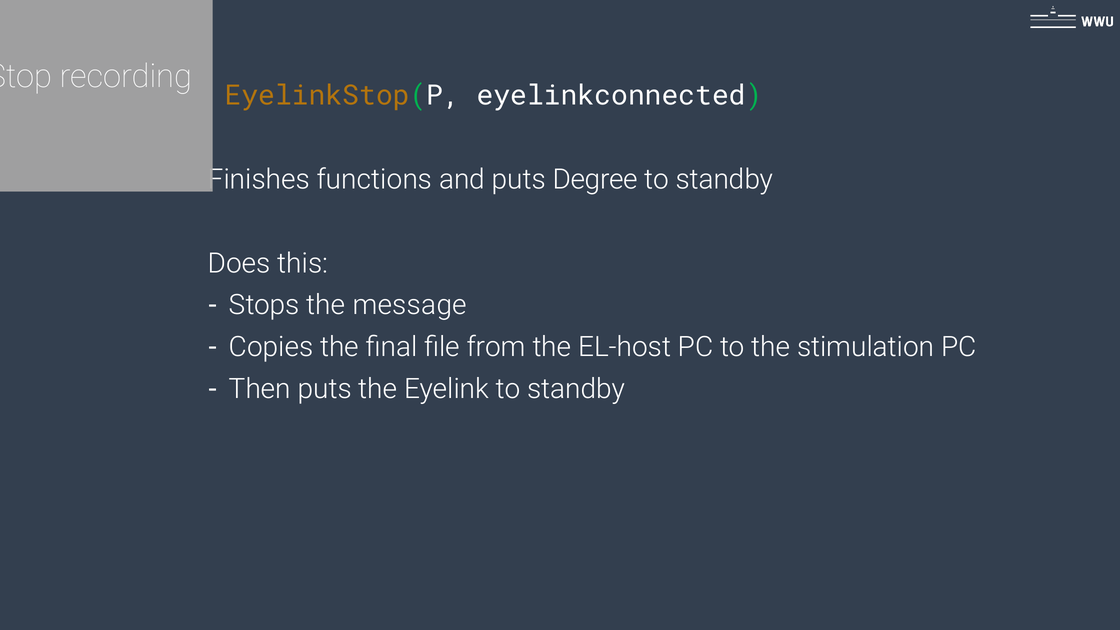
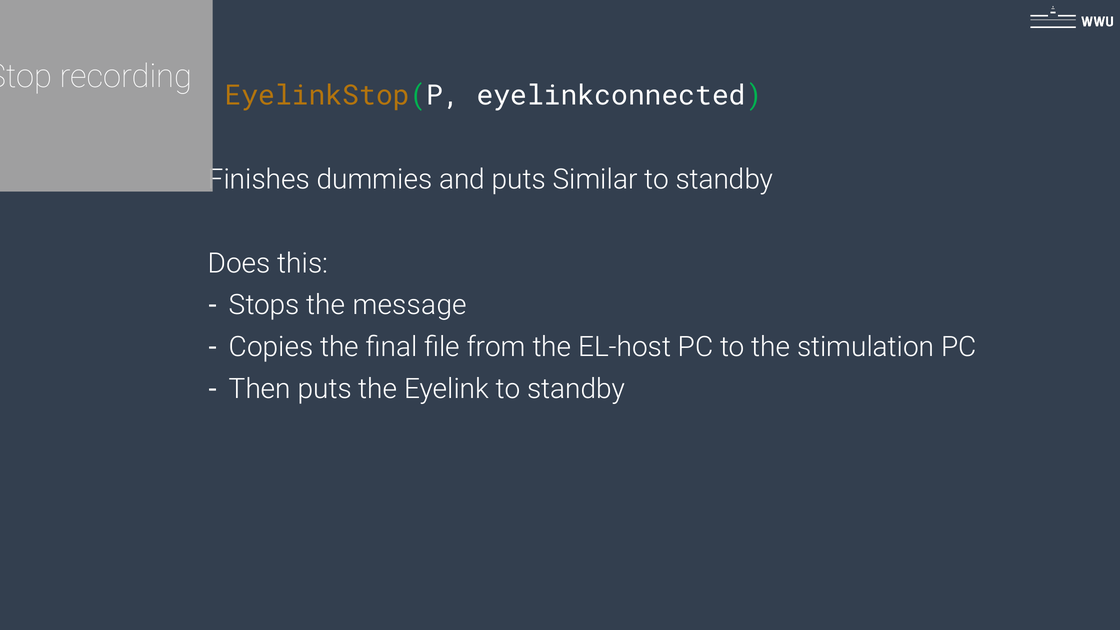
functions: functions -> dummies (374, 179)
Degree: Degree -> Similar (595, 179)
